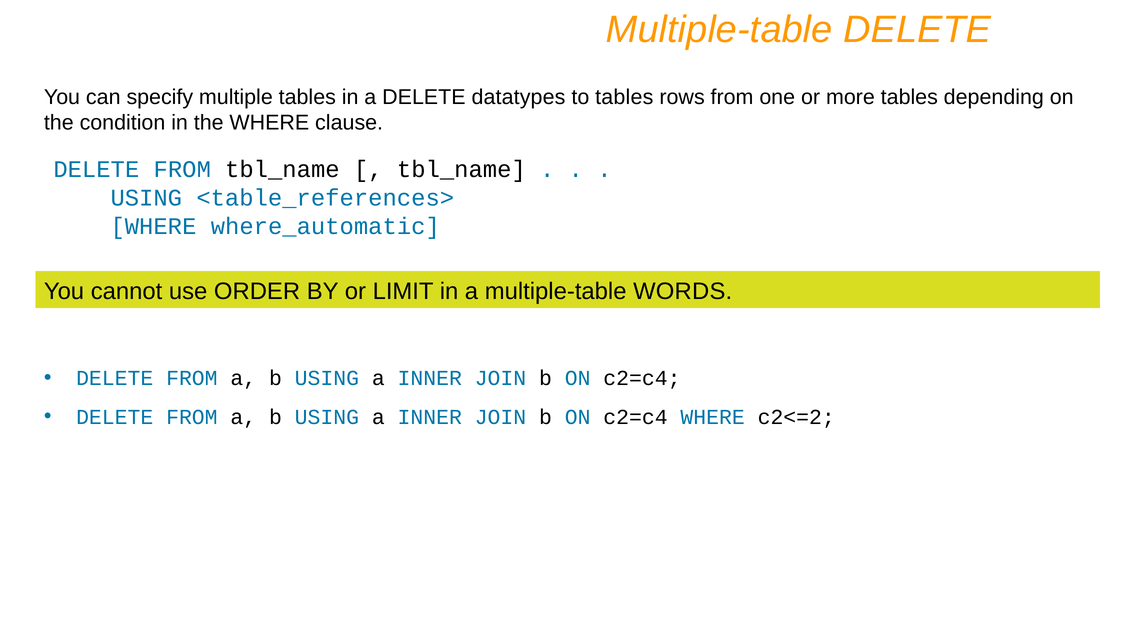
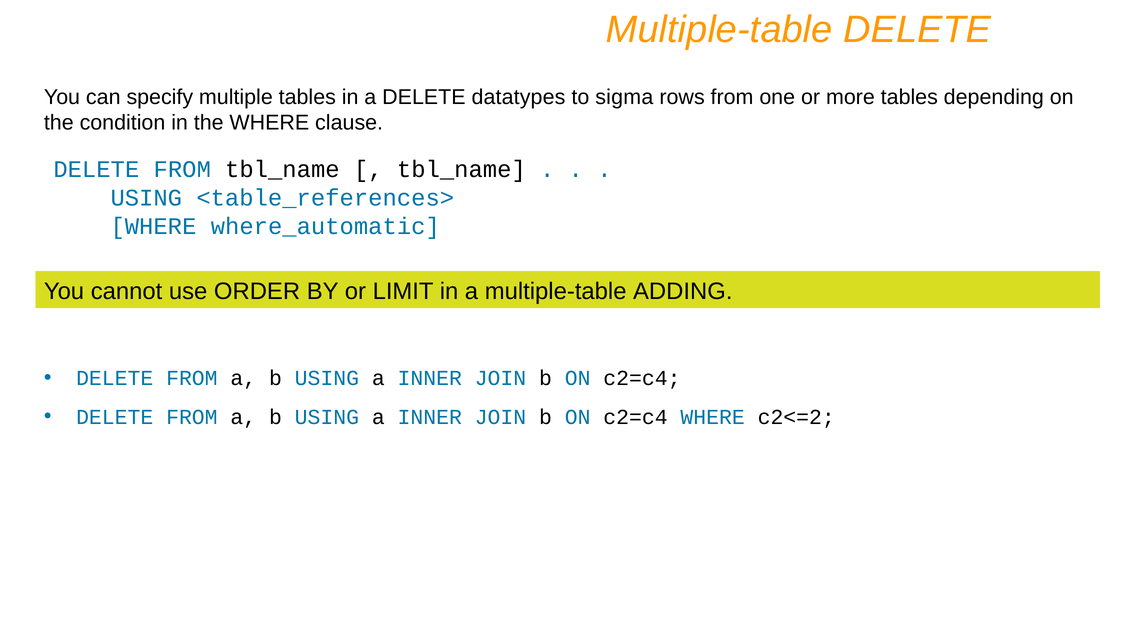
to tables: tables -> sigma (624, 97)
WORDS: WORDS -> ADDING (683, 291)
